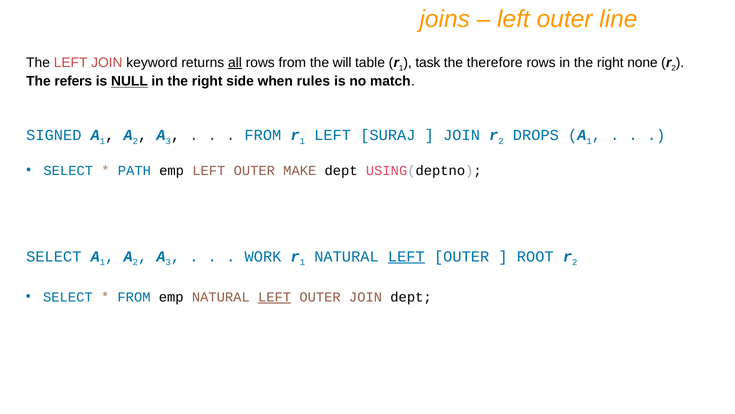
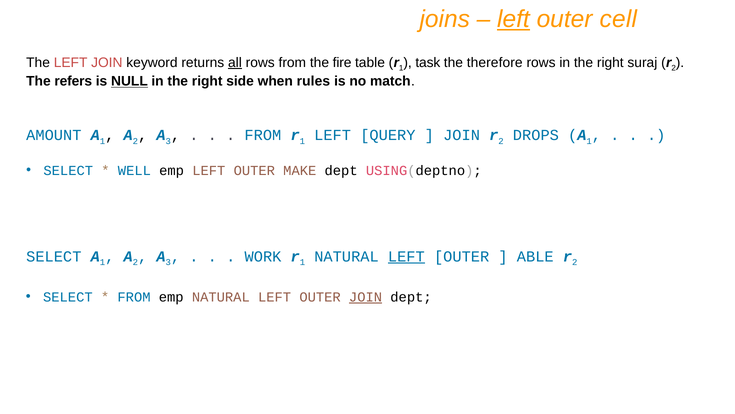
left underline: none -> present (513, 19)
line: line -> cell (618, 19)
will: will -> fire (342, 62)
none: none -> suraj (642, 62)
SIGNED: SIGNED -> AMOUNT (54, 135)
SURAJ: SURAJ -> QUERY (388, 135)
PATH: PATH -> WELL (134, 170)
ROOT: ROOT -> ABLE (535, 256)
LEFT underline: present -> none (275, 297)
JOIN underline: none -> present (366, 297)
